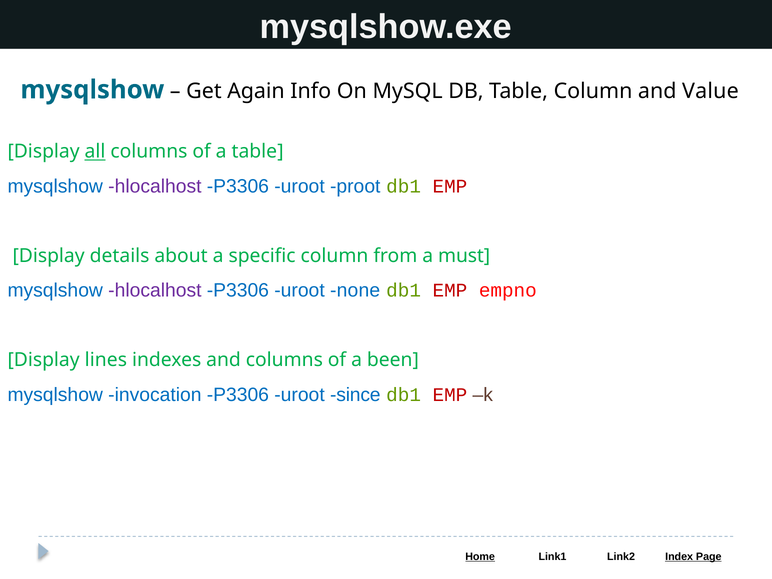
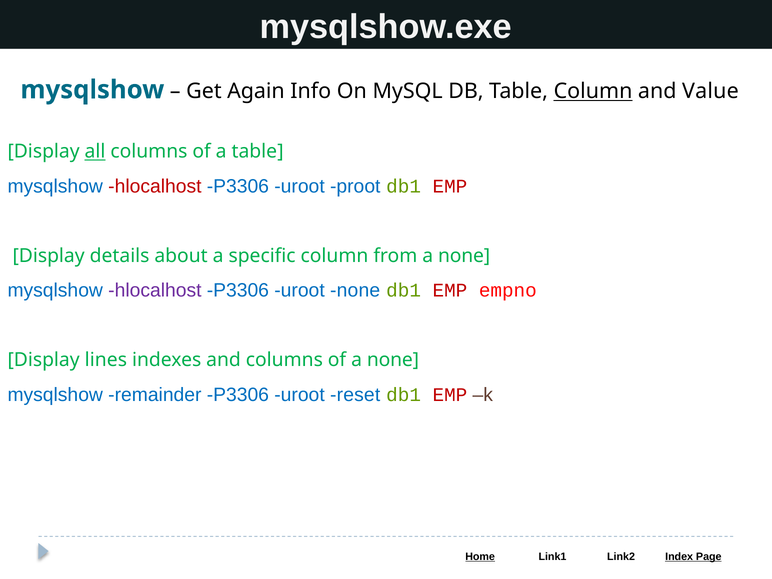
Column underline: none -> present (593, 91)
hlocalhost colour: purple -> red (155, 186)
from a must: must -> none (464, 256)
of a been: been -> none (393, 360)
invocation: invocation -> remainder (155, 395)
since: since -> reset (355, 395)
